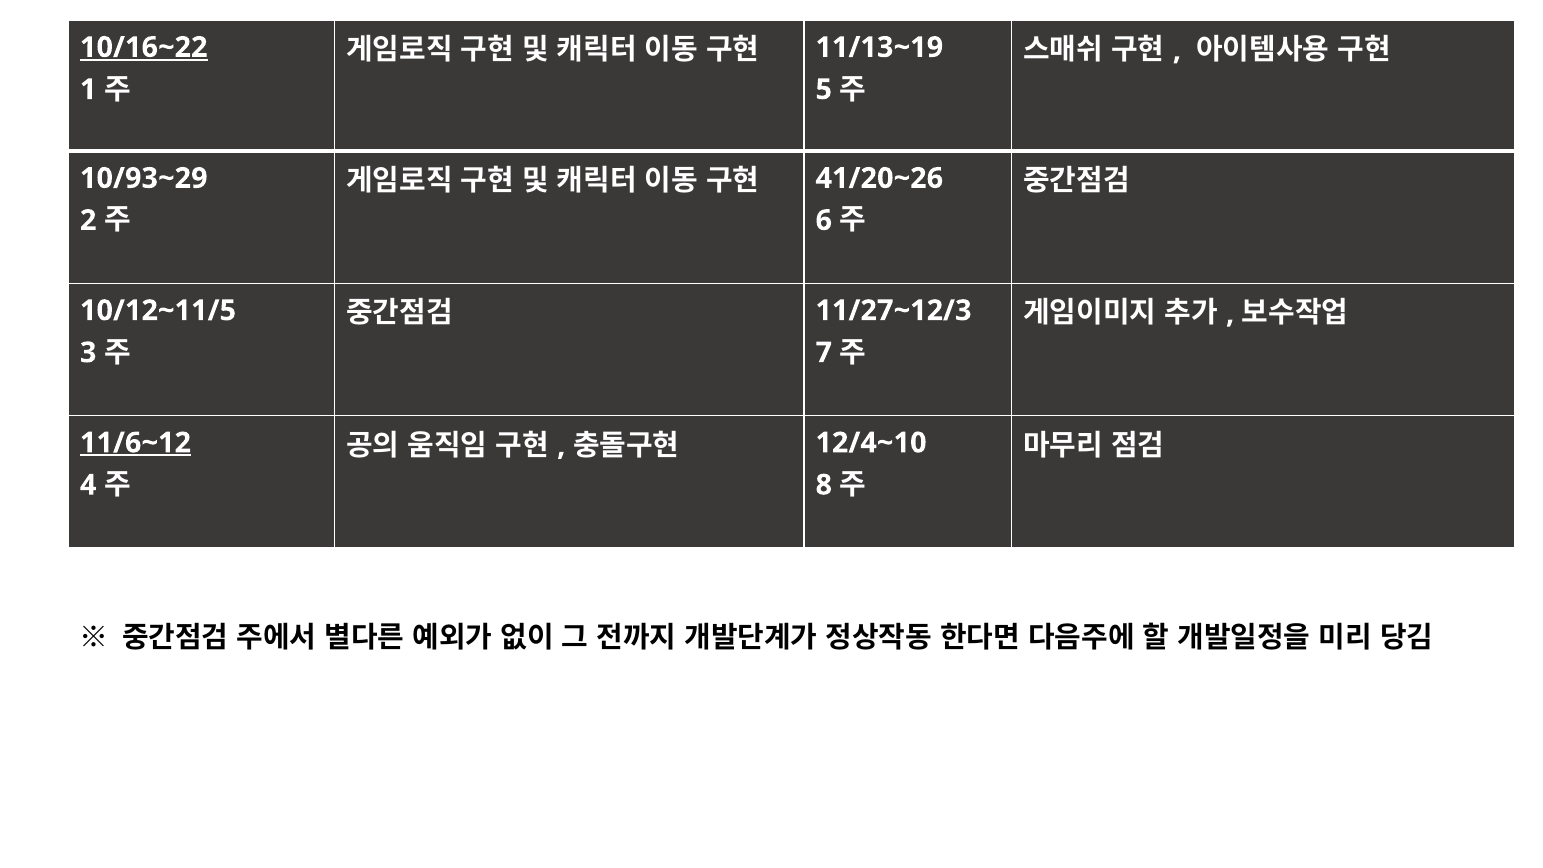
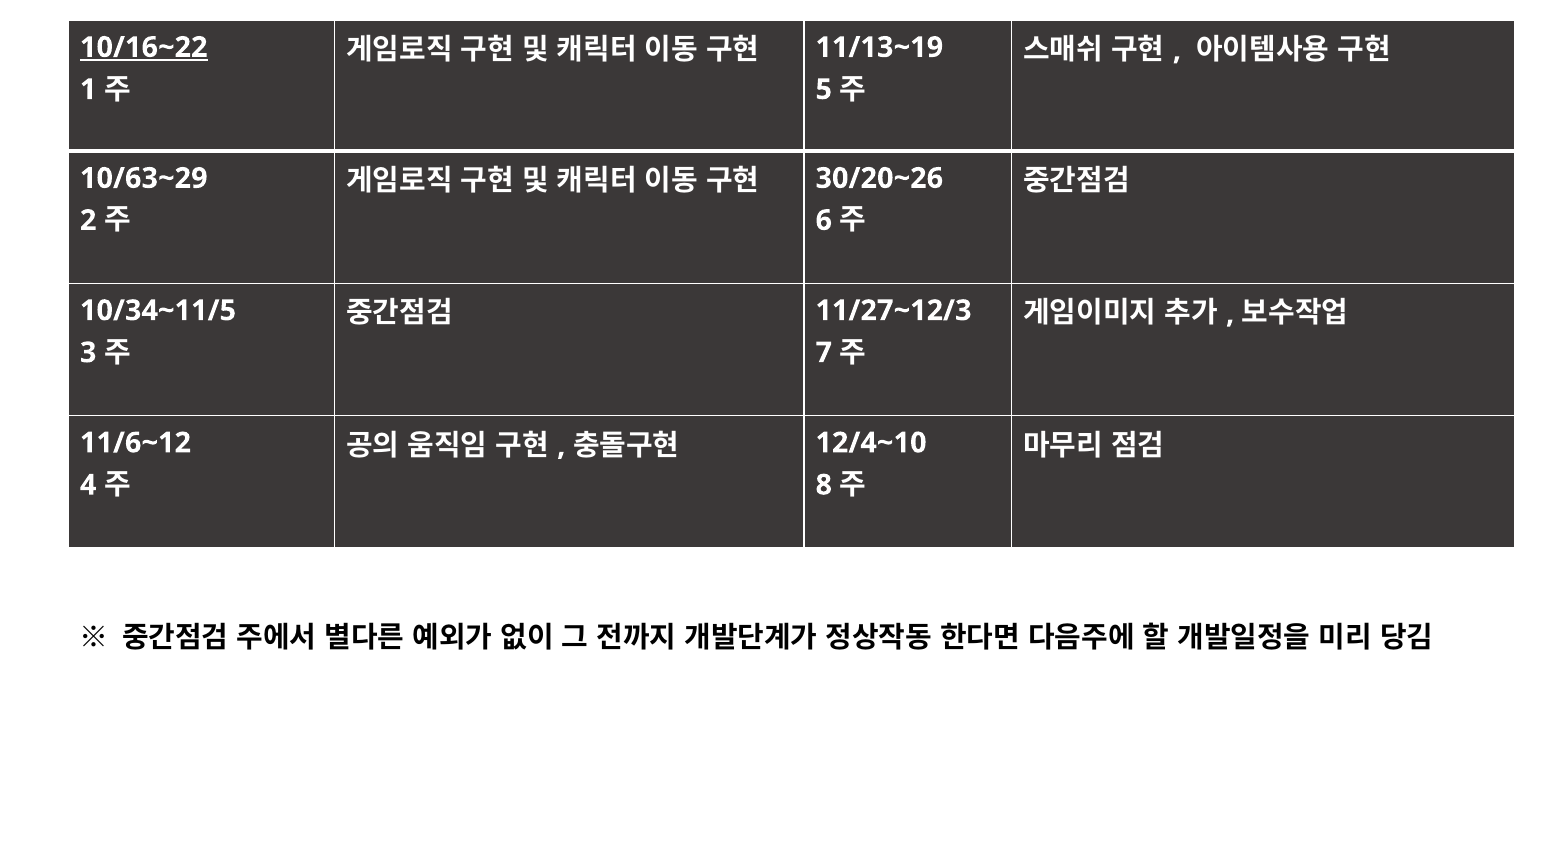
41/20~26: 41/20~26 -> 30/20~26 (879, 178)
10/93~29: 10/93~29 -> 10/63~29 (144, 178)
10/12~11/5: 10/12~11/5 -> 10/34~11/5 (158, 311)
11/6~12 underline: present -> none (136, 443)
